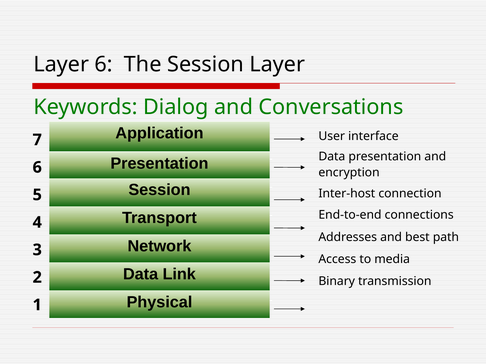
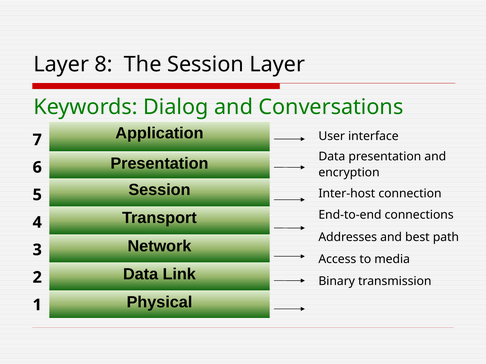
Layer 6: 6 -> 8 (104, 65)
